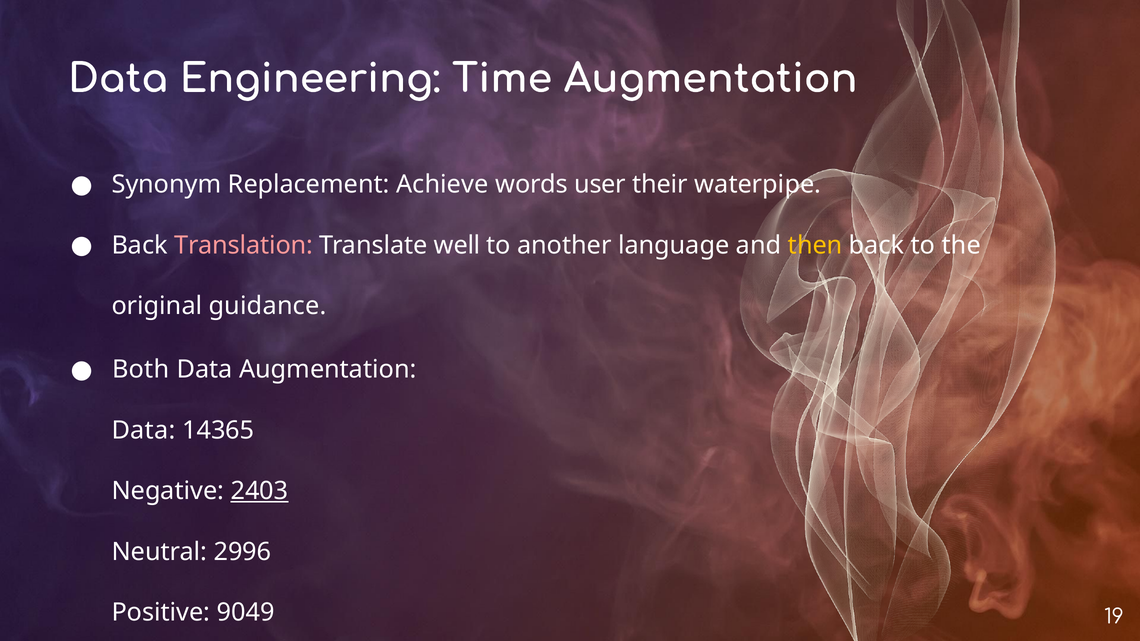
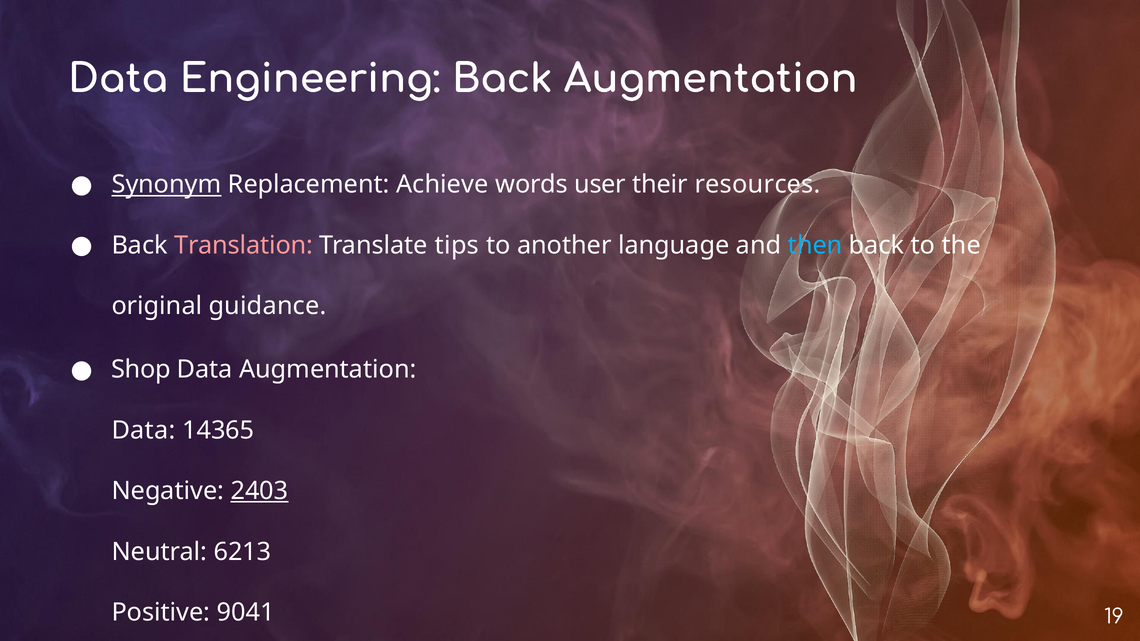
Engineering Time: Time -> Back (502, 79)
Synonym underline: none -> present (167, 185)
waterpipe: waterpipe -> resources (758, 185)
well: well -> tips (457, 245)
then colour: yellow -> light blue (815, 245)
Both: Both -> Shop (141, 370)
2996: 2996 -> 6213 (242, 552)
9049: 9049 -> 9041 (246, 613)
